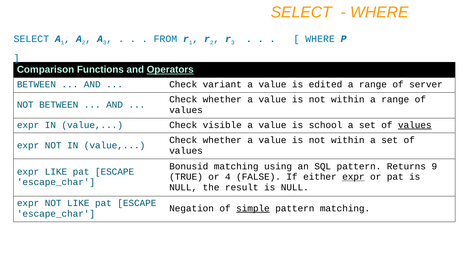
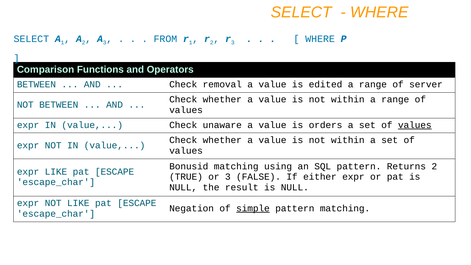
Operators underline: present -> none (170, 70)
variant: variant -> removal (222, 84)
visible: visible -> unaware (222, 125)
school: school -> orders (326, 125)
Returns 9: 9 -> 2 (434, 166)
or 4: 4 -> 3 (228, 177)
expr underline: present -> none (353, 177)
